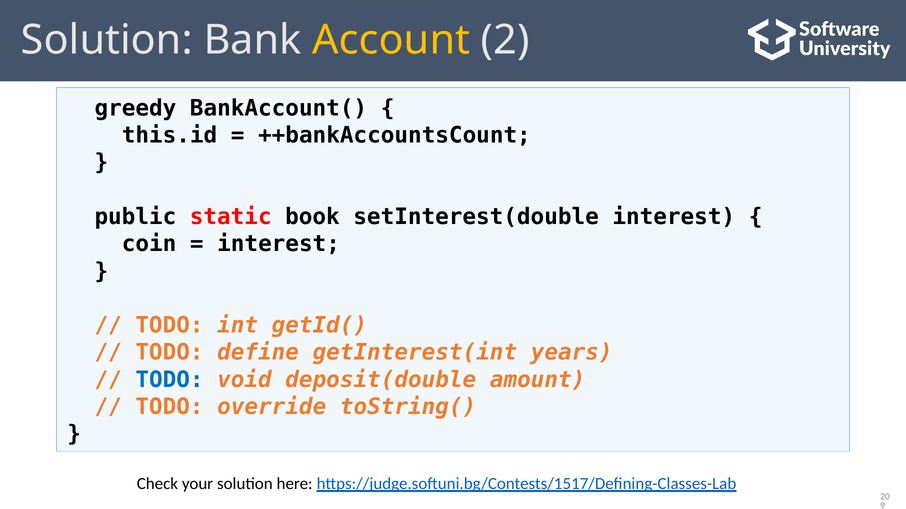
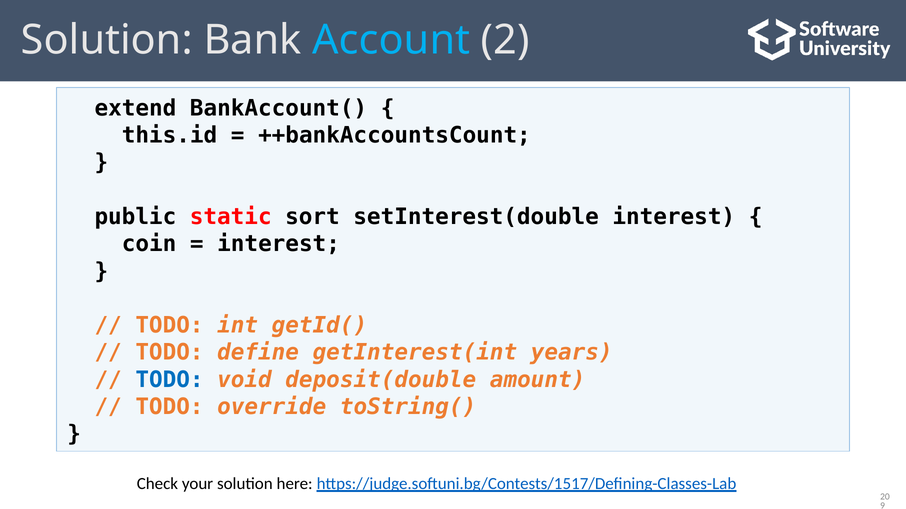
Account colour: yellow -> light blue (391, 40)
greedy: greedy -> extend (135, 108)
book: book -> sort (312, 217)
